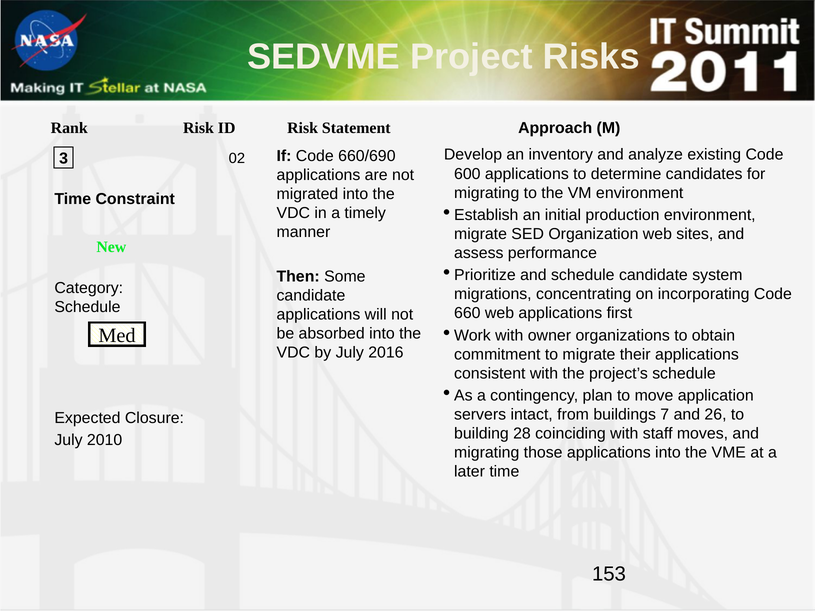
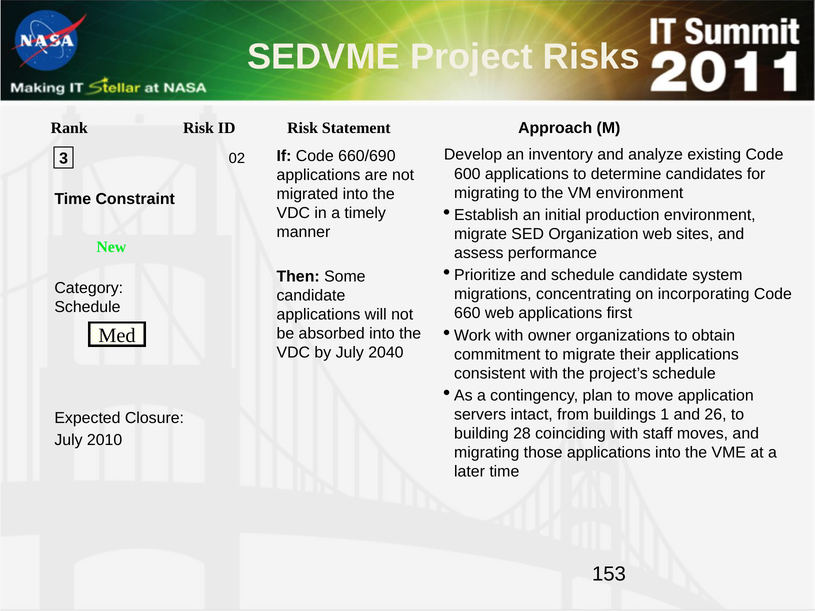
2016: 2016 -> 2040 (386, 353)
7: 7 -> 1 (665, 415)
